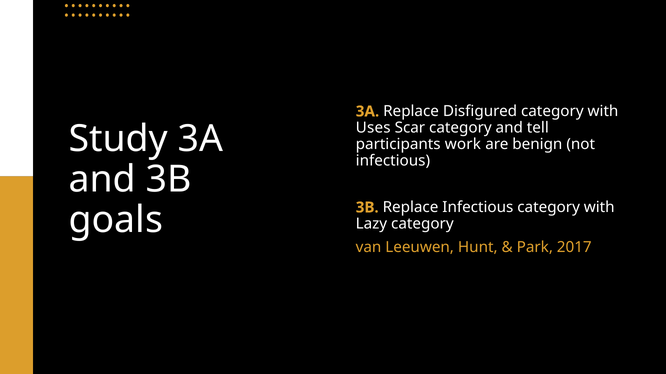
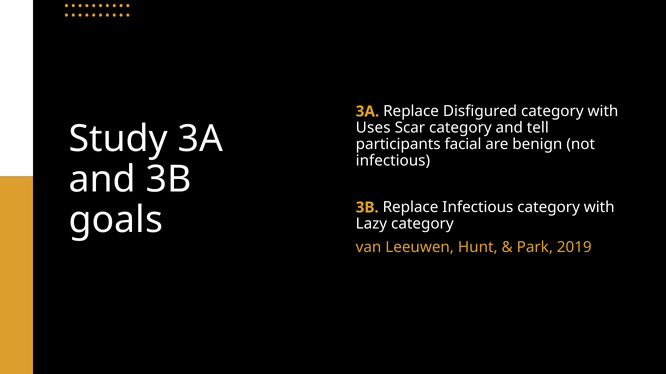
work: work -> facial (463, 145)
2017: 2017 -> 2019 (574, 248)
